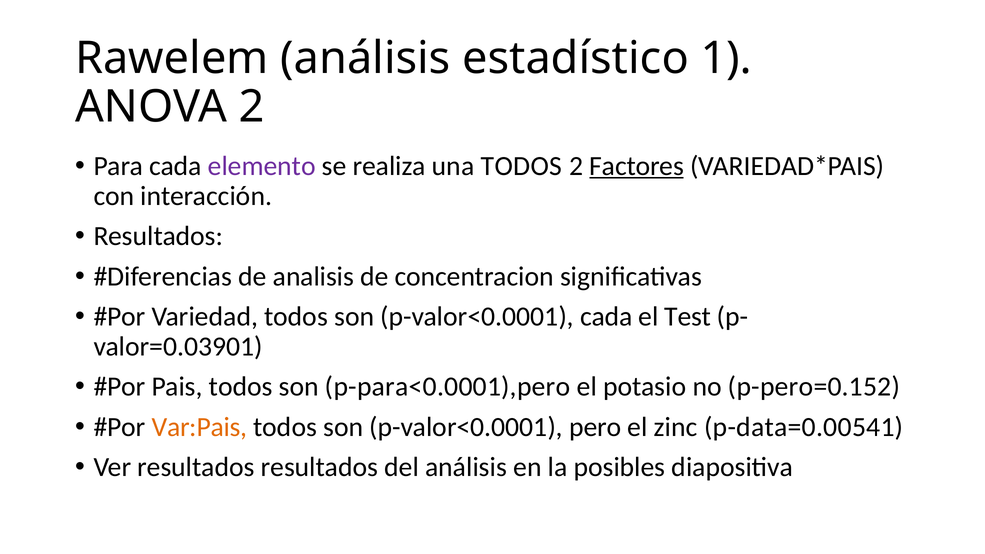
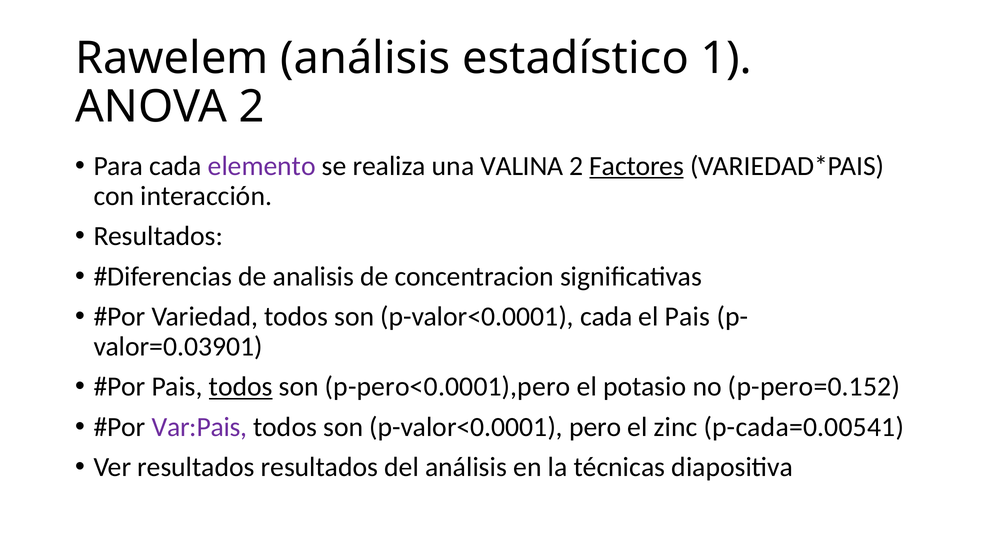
una TODOS: TODOS -> VALINA (522, 166)
el Test: Test -> Pais (687, 317)
todos underline: none -> present (241, 387)
p-para<0.0001),pero: p-para<0.0001),pero -> p-pero<0.0001),pero (448, 387)
Var:Pais colour: orange -> purple (199, 427)
p-data=0.00541: p-data=0.00541 -> p-cada=0.00541 (804, 427)
posibles: posibles -> técnicas (619, 467)
